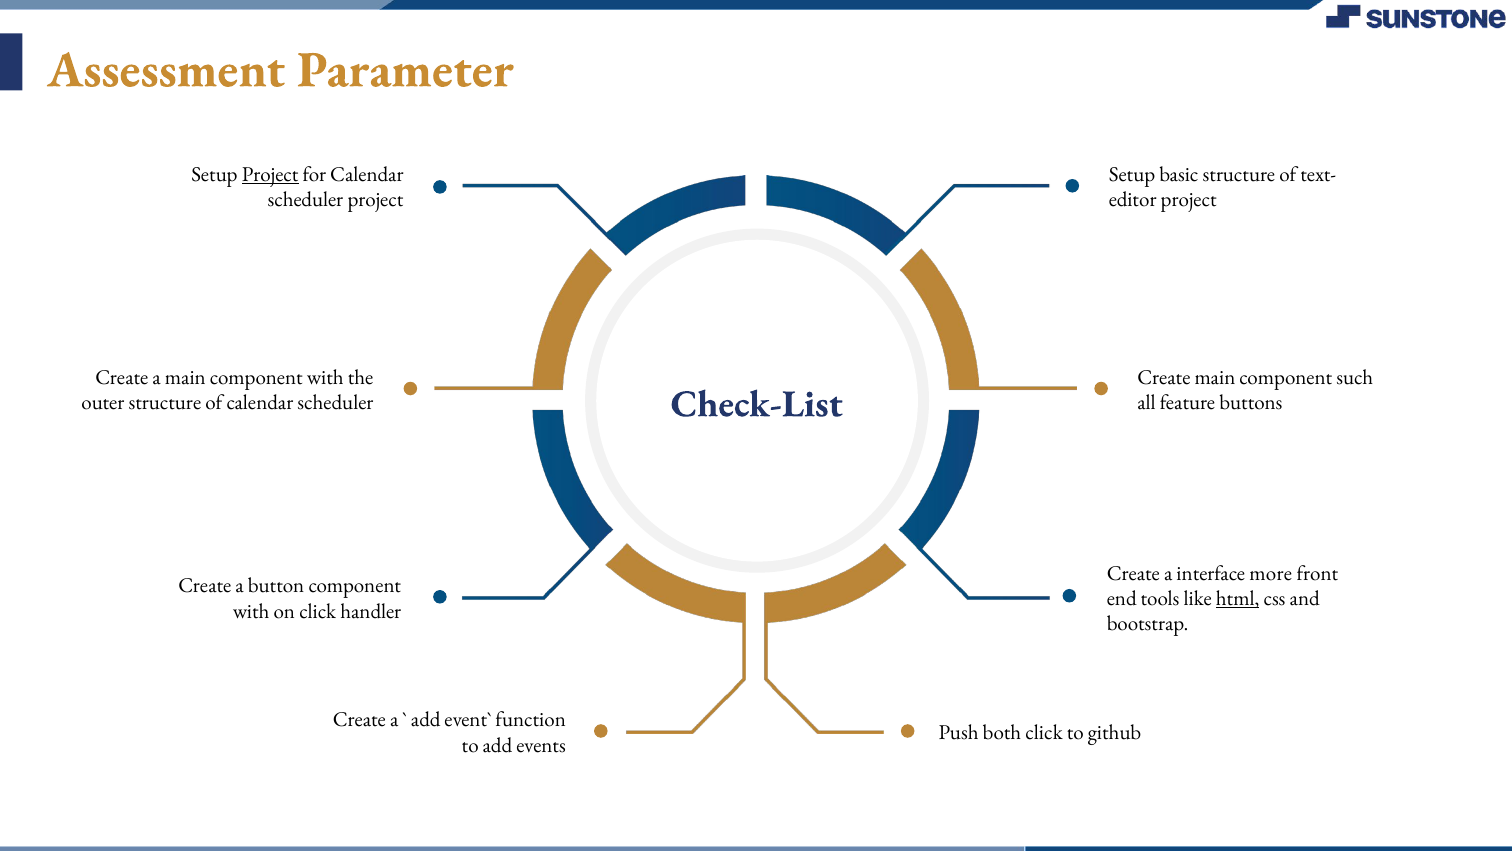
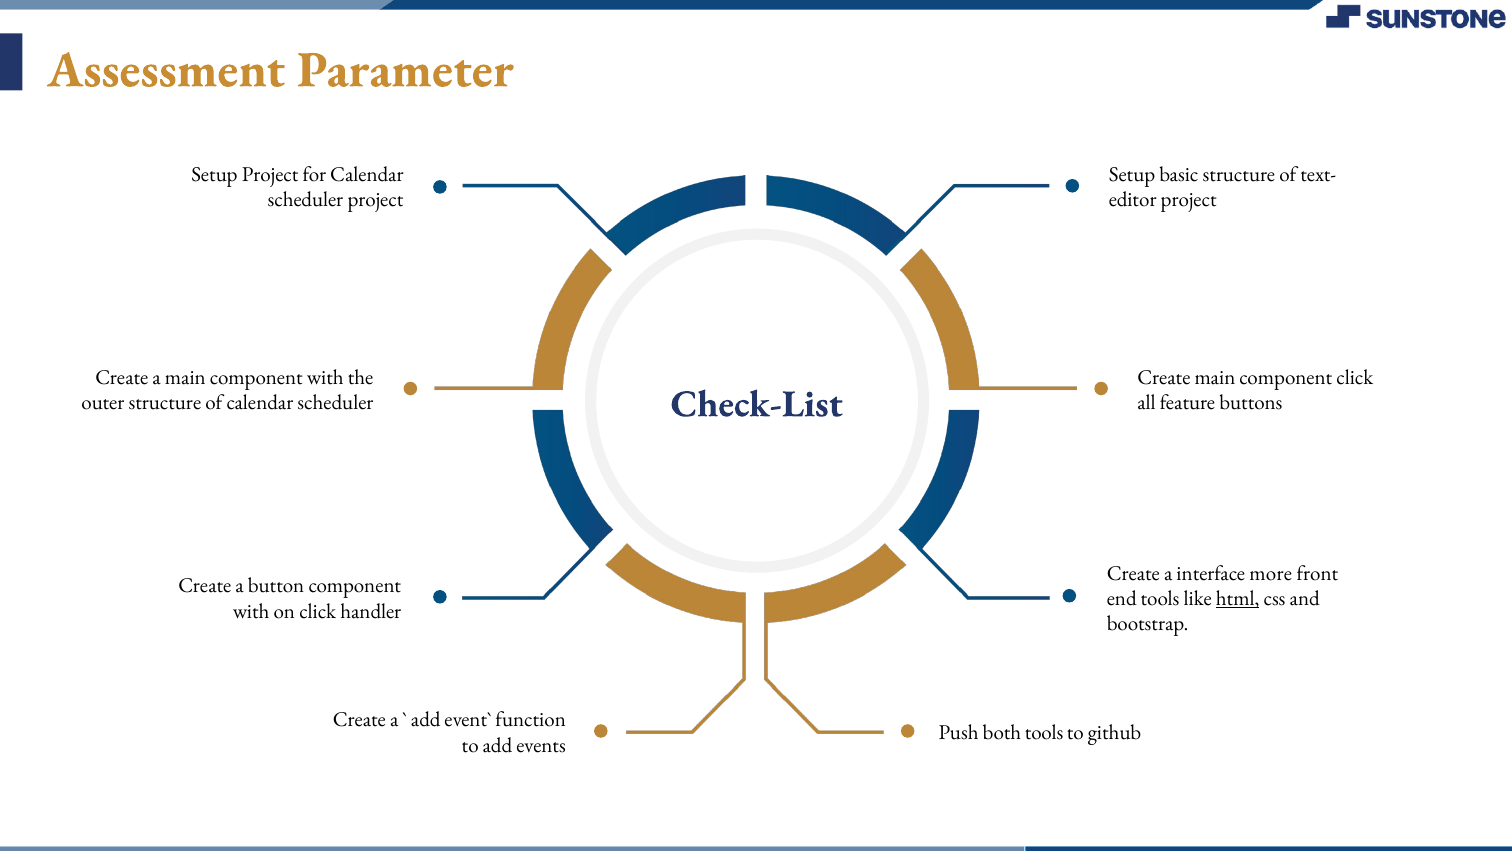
Project underline: present -> none (270, 174)
component such: such -> click (1355, 377)
both click: click -> tools (1044, 732)
